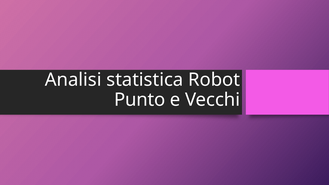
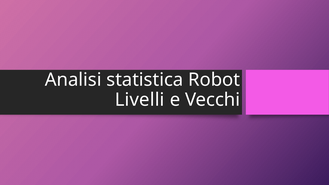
Punto: Punto -> Livelli (140, 100)
